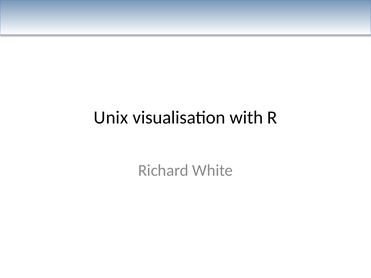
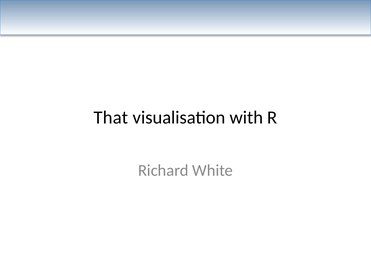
Unix: Unix -> That (111, 118)
